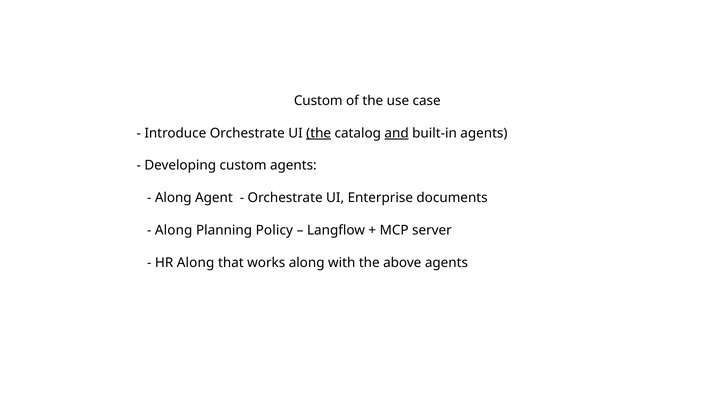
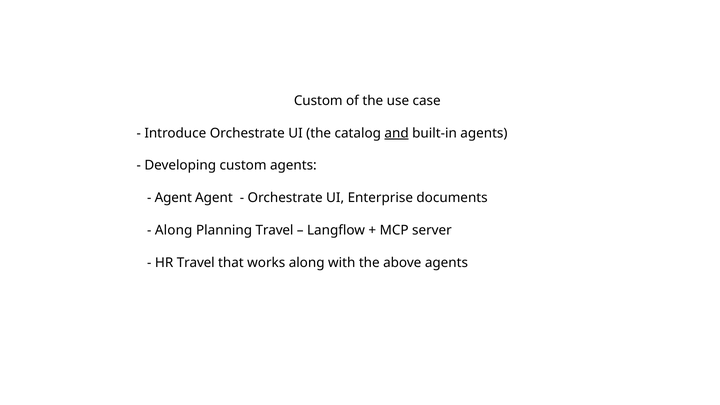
the underline: present -> none (319, 133)
Along: Along -> Agent (173, 198)
Planning Policy: Policy -> Travel (274, 230)
HR Along: Along -> Travel (196, 263)
